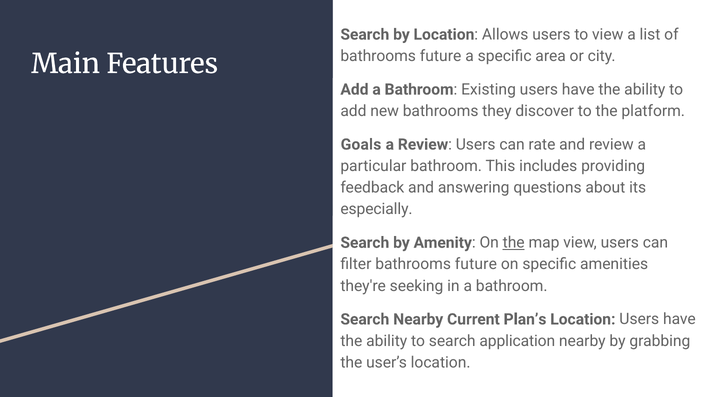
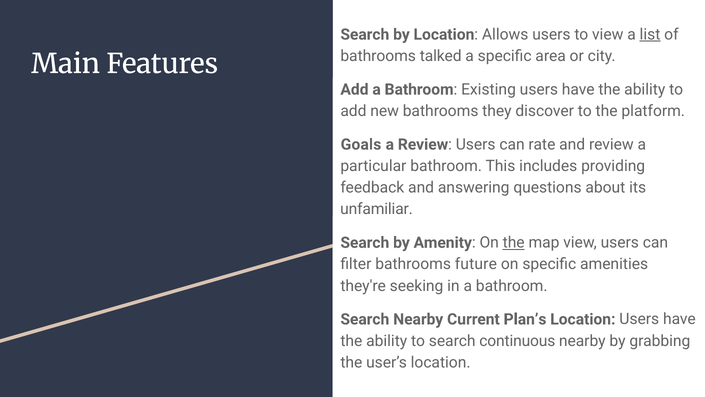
list underline: none -> present (650, 34)
future: future -> talked (441, 56)
especially: especially -> unfamiliar (377, 209)
application: application -> continuous (517, 341)
